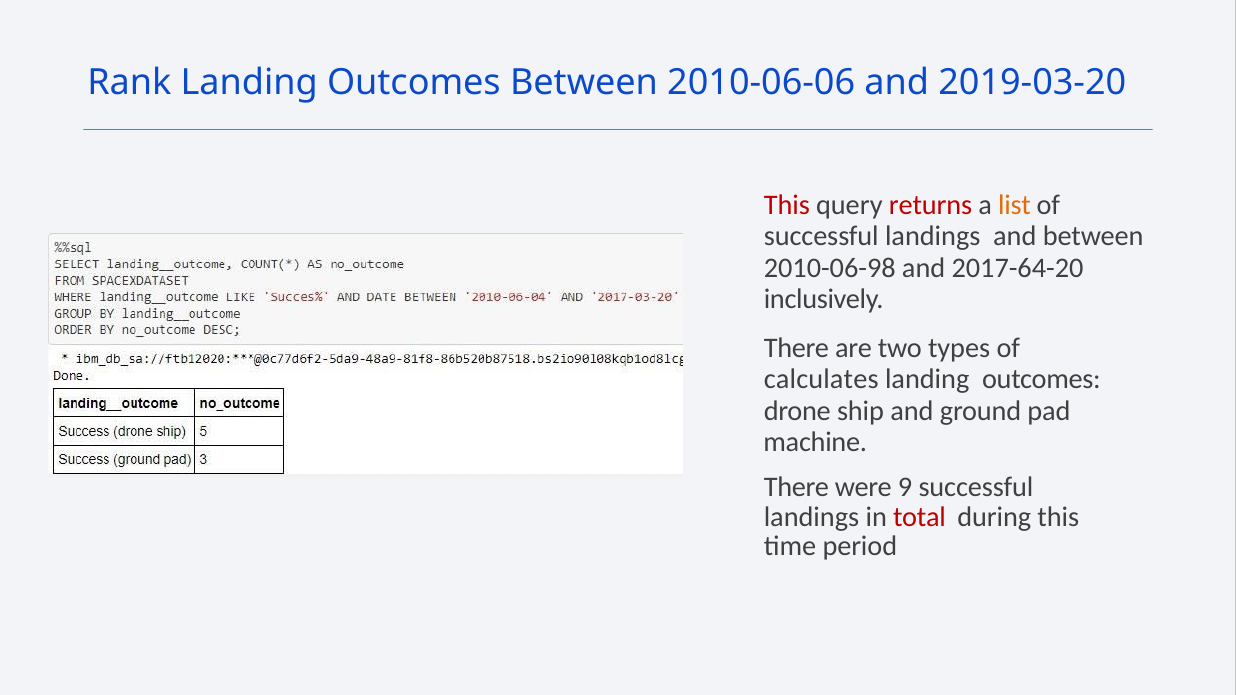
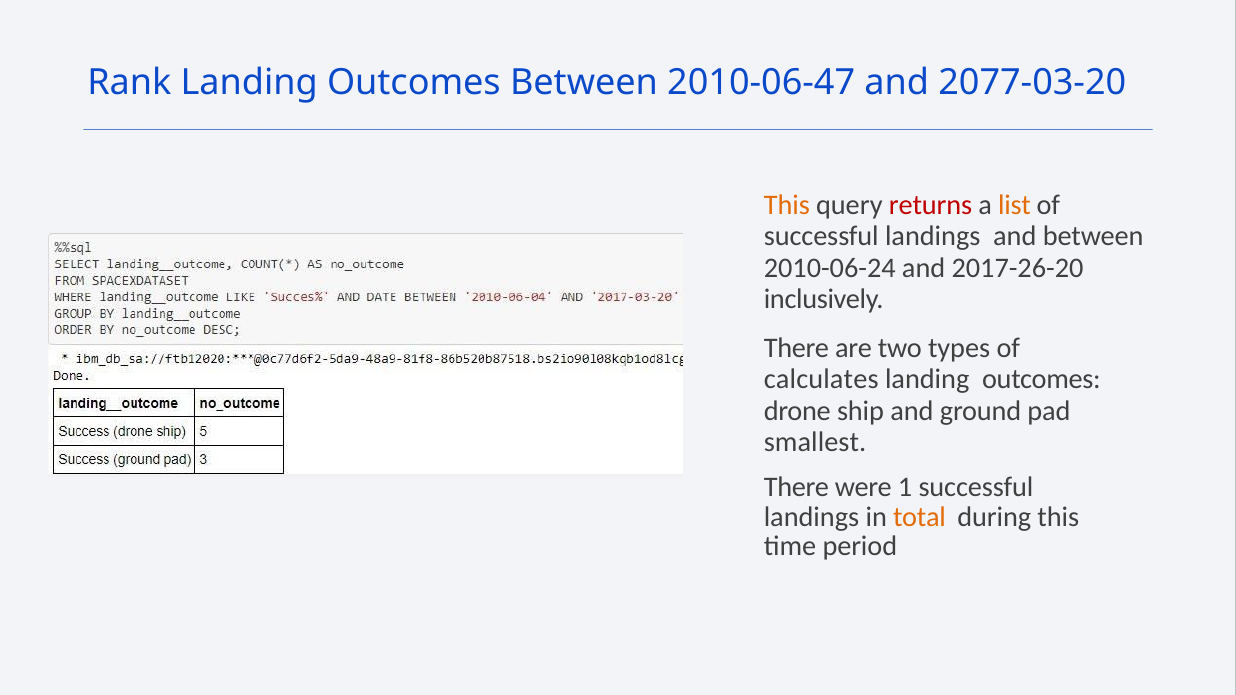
2010-06-06: 2010-06-06 -> 2010-06-47 (761, 82)
2019-03-20: 2019-03-20 -> 2077-03-20 (1032, 82)
This colour: red -> orange (787, 205)
2010-06-98: 2010-06-98 -> 2010-06-24 (830, 268)
2017-64-20: 2017-64-20 -> 2017-26-20 (1017, 268)
machine: machine -> smallest (815, 442)
9: 9 -> 1 (905, 487)
total colour: red -> orange (919, 517)
